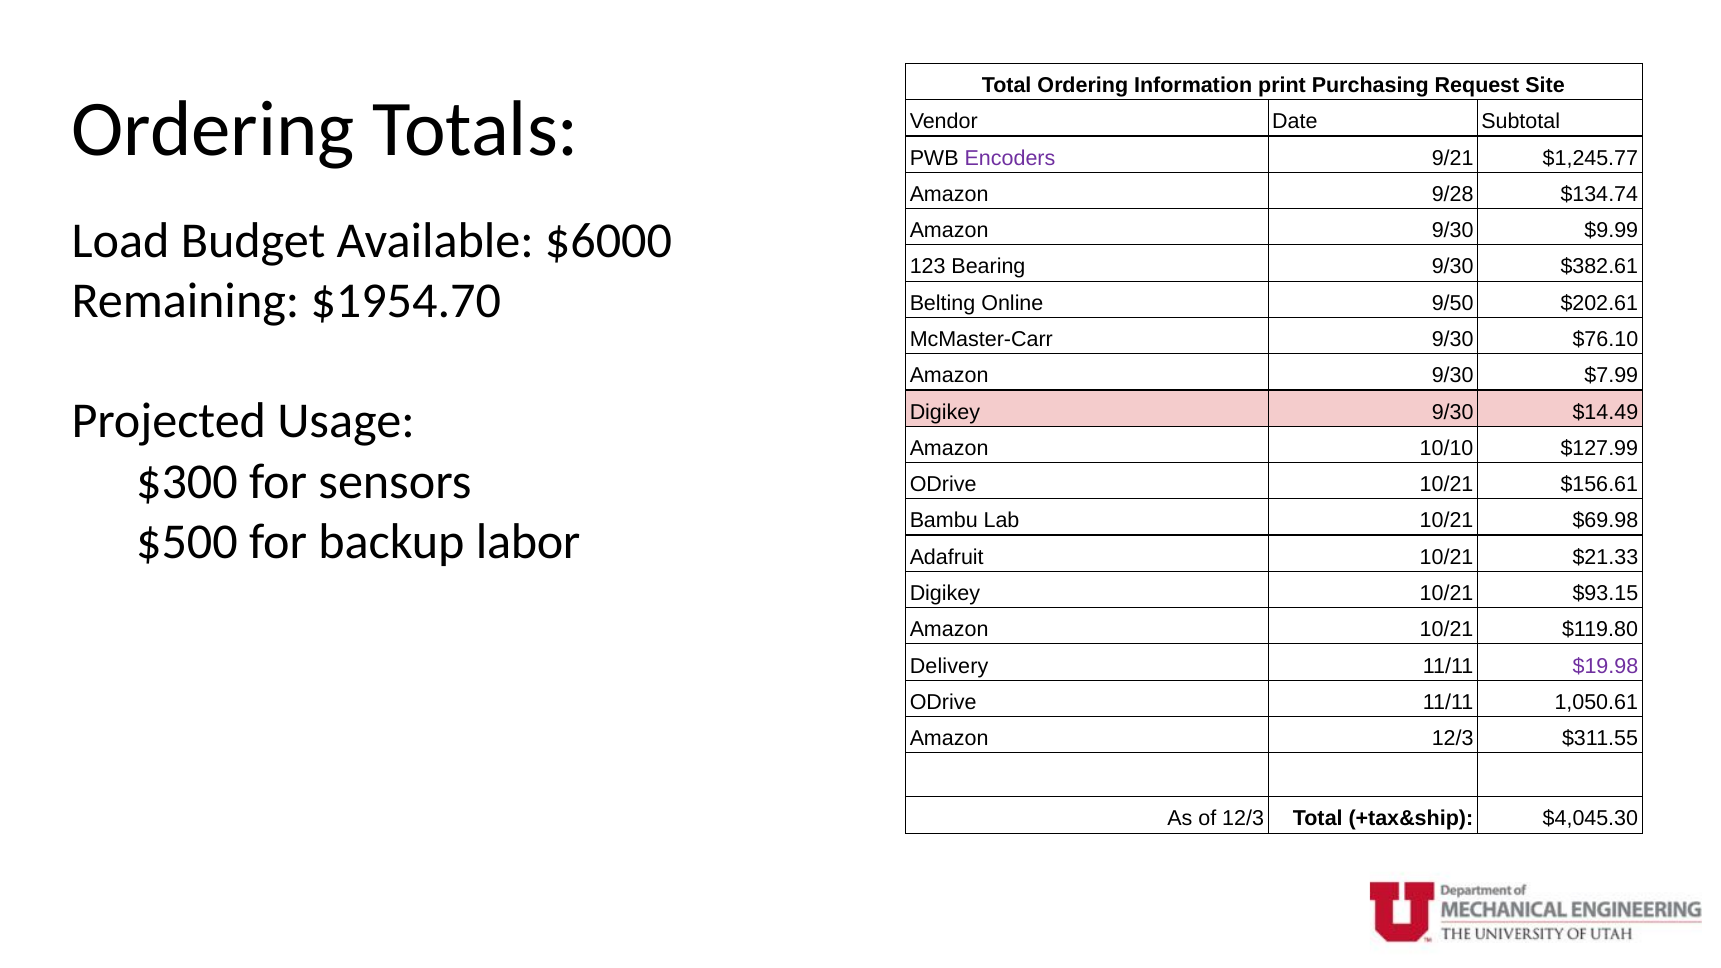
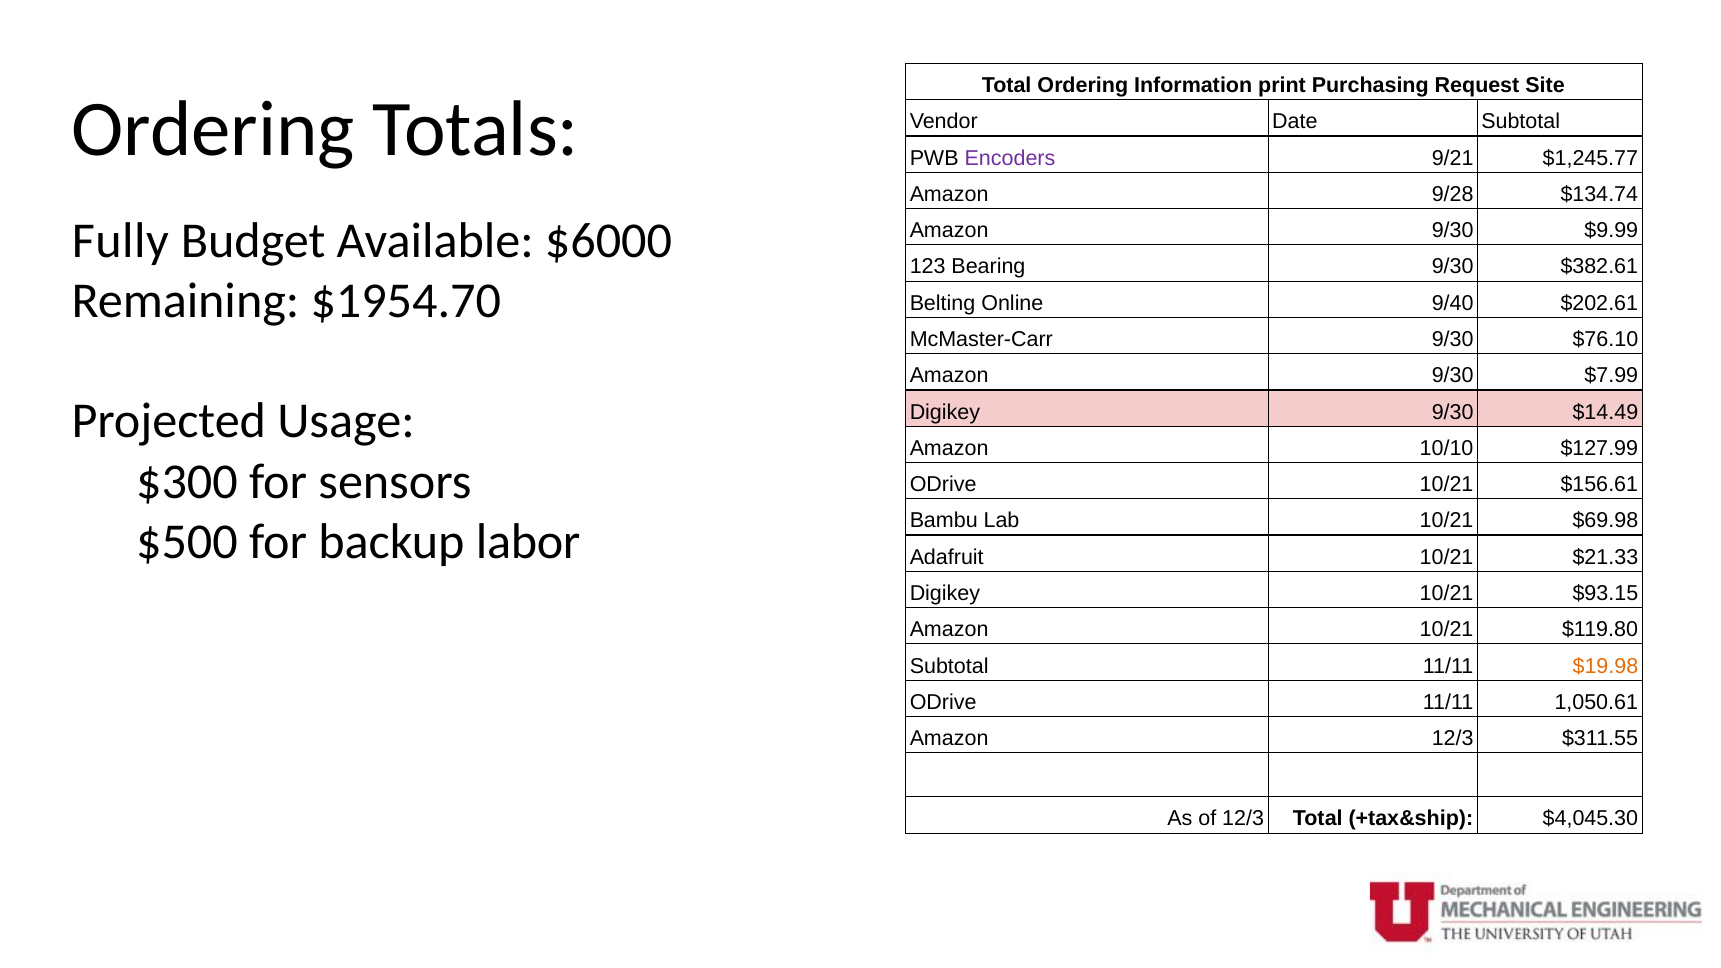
Load: Load -> Fully (120, 241)
9/50: 9/50 -> 9/40 (1453, 303)
Delivery: Delivery -> Subtotal (949, 666)
$19.98 colour: purple -> orange (1605, 666)
